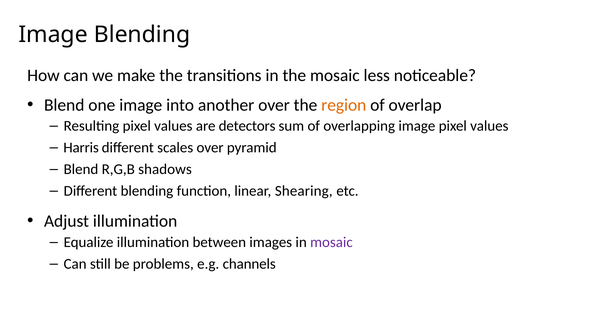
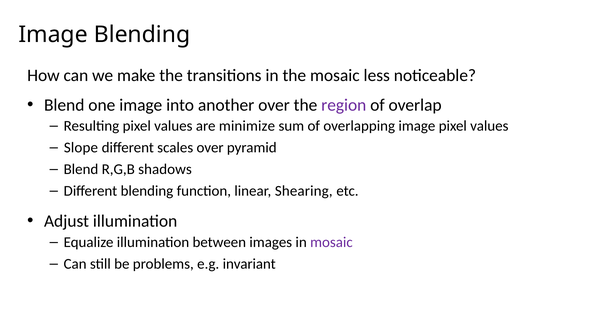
region colour: orange -> purple (344, 105)
detectors: detectors -> minimize (247, 126)
Harris: Harris -> Slope (81, 148)
channels: channels -> invariant (249, 264)
